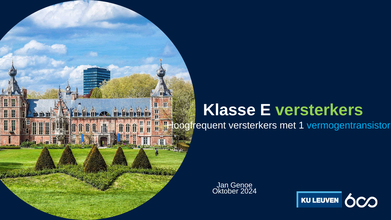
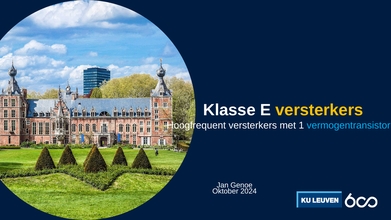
versterkers colour: light green -> yellow (319, 110)
